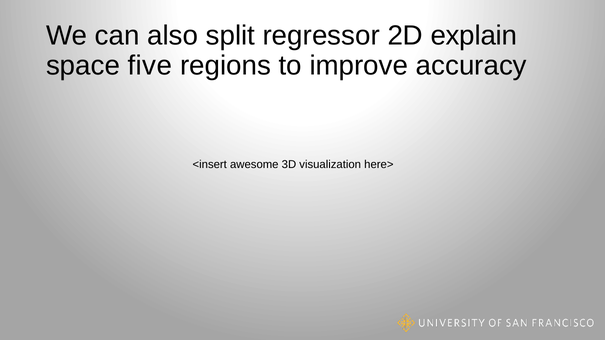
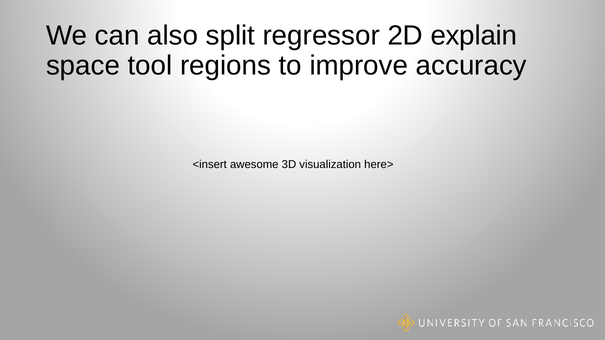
five: five -> tool (150, 66)
